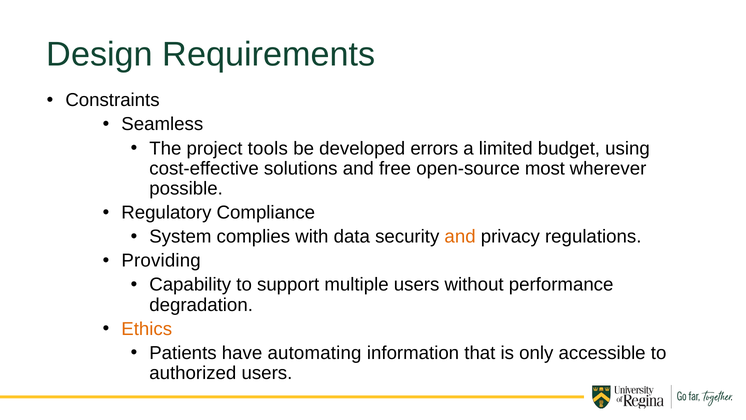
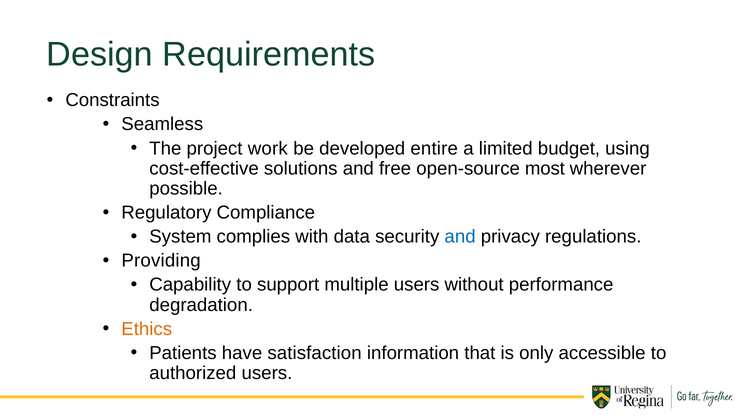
tools: tools -> work (268, 148)
errors: errors -> entire (434, 148)
and colour: orange -> blue (460, 236)
automating: automating -> satisfaction (315, 353)
